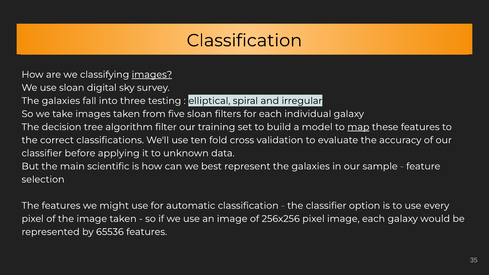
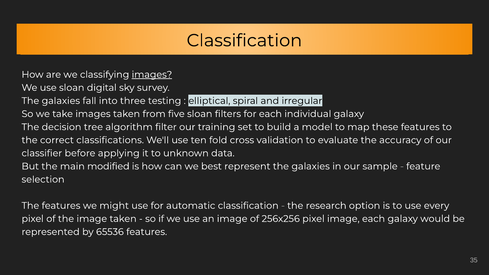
map underline: present -> none (358, 127)
scientific: scientific -> modified (108, 166)
the classifier: classifier -> research (326, 206)
